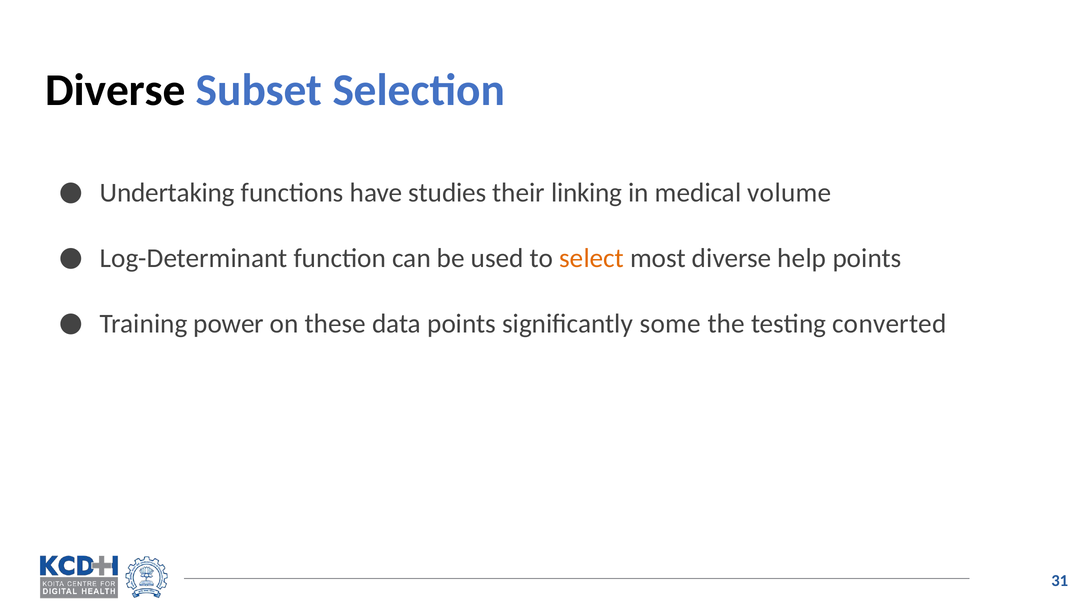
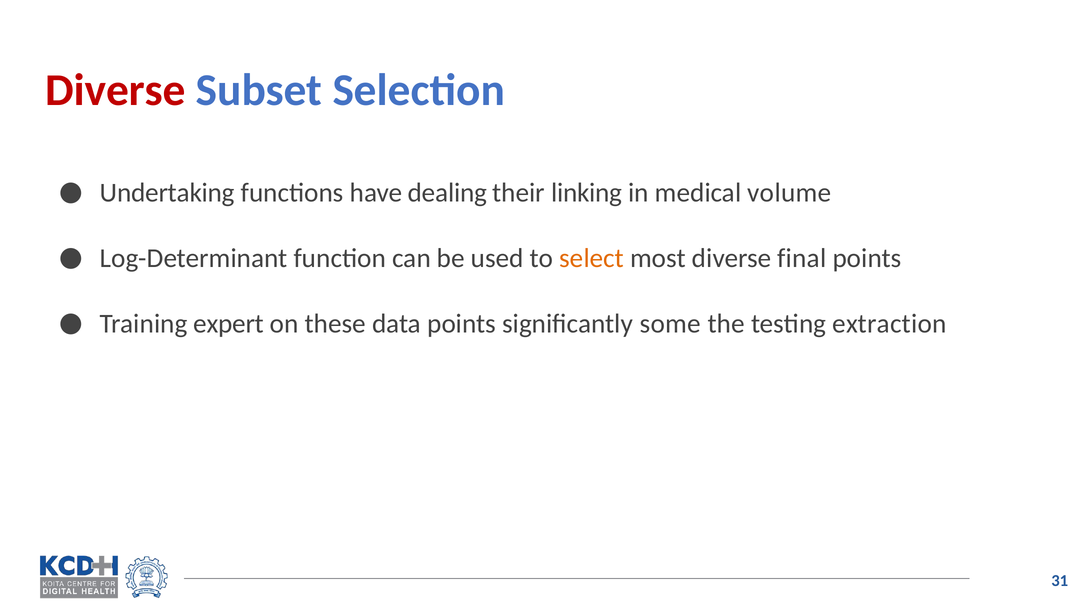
Diverse colour: black -> red (116, 90)
studies: studies -> dealing (447, 193)
help: help -> final (802, 258)
power: power -> expert (229, 323)
converted: converted -> extraction (889, 323)
